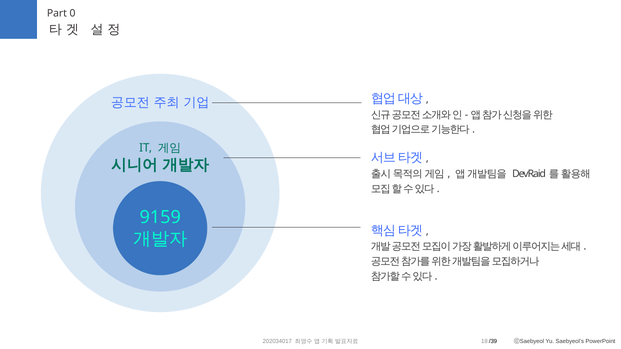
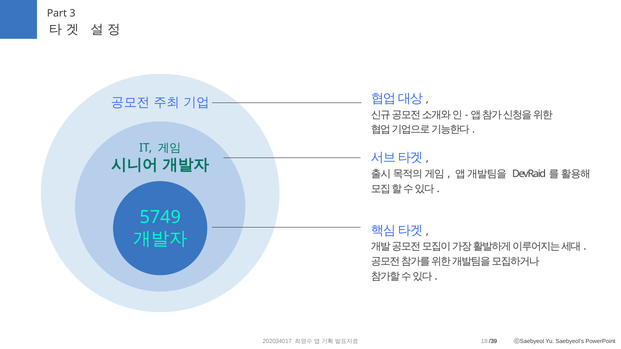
0: 0 -> 3 (73, 13)
9159: 9159 -> 5749 (160, 217)
